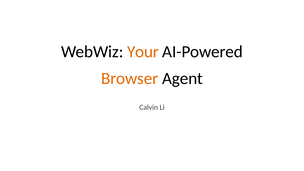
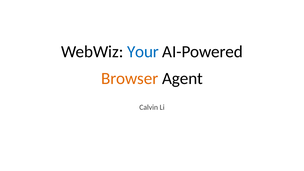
Your colour: orange -> blue (143, 52)
